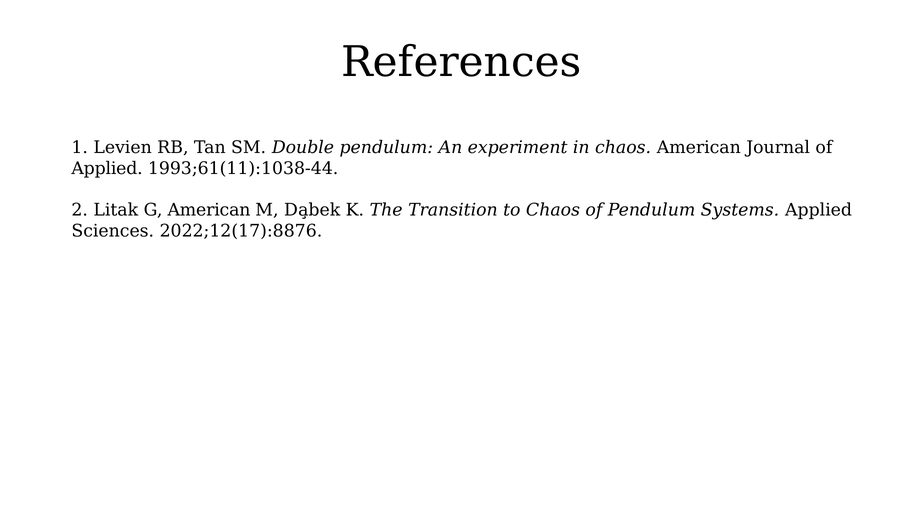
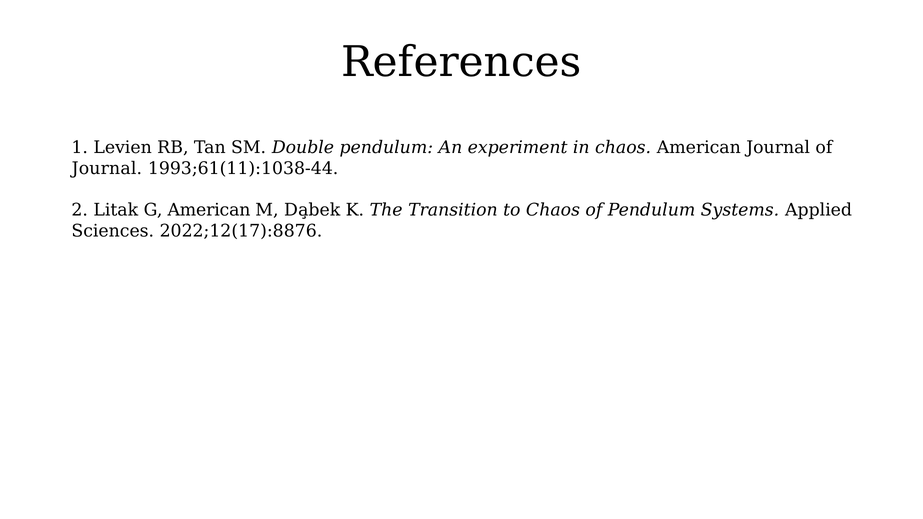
Applied: Applied -> Journal (107, 169)
